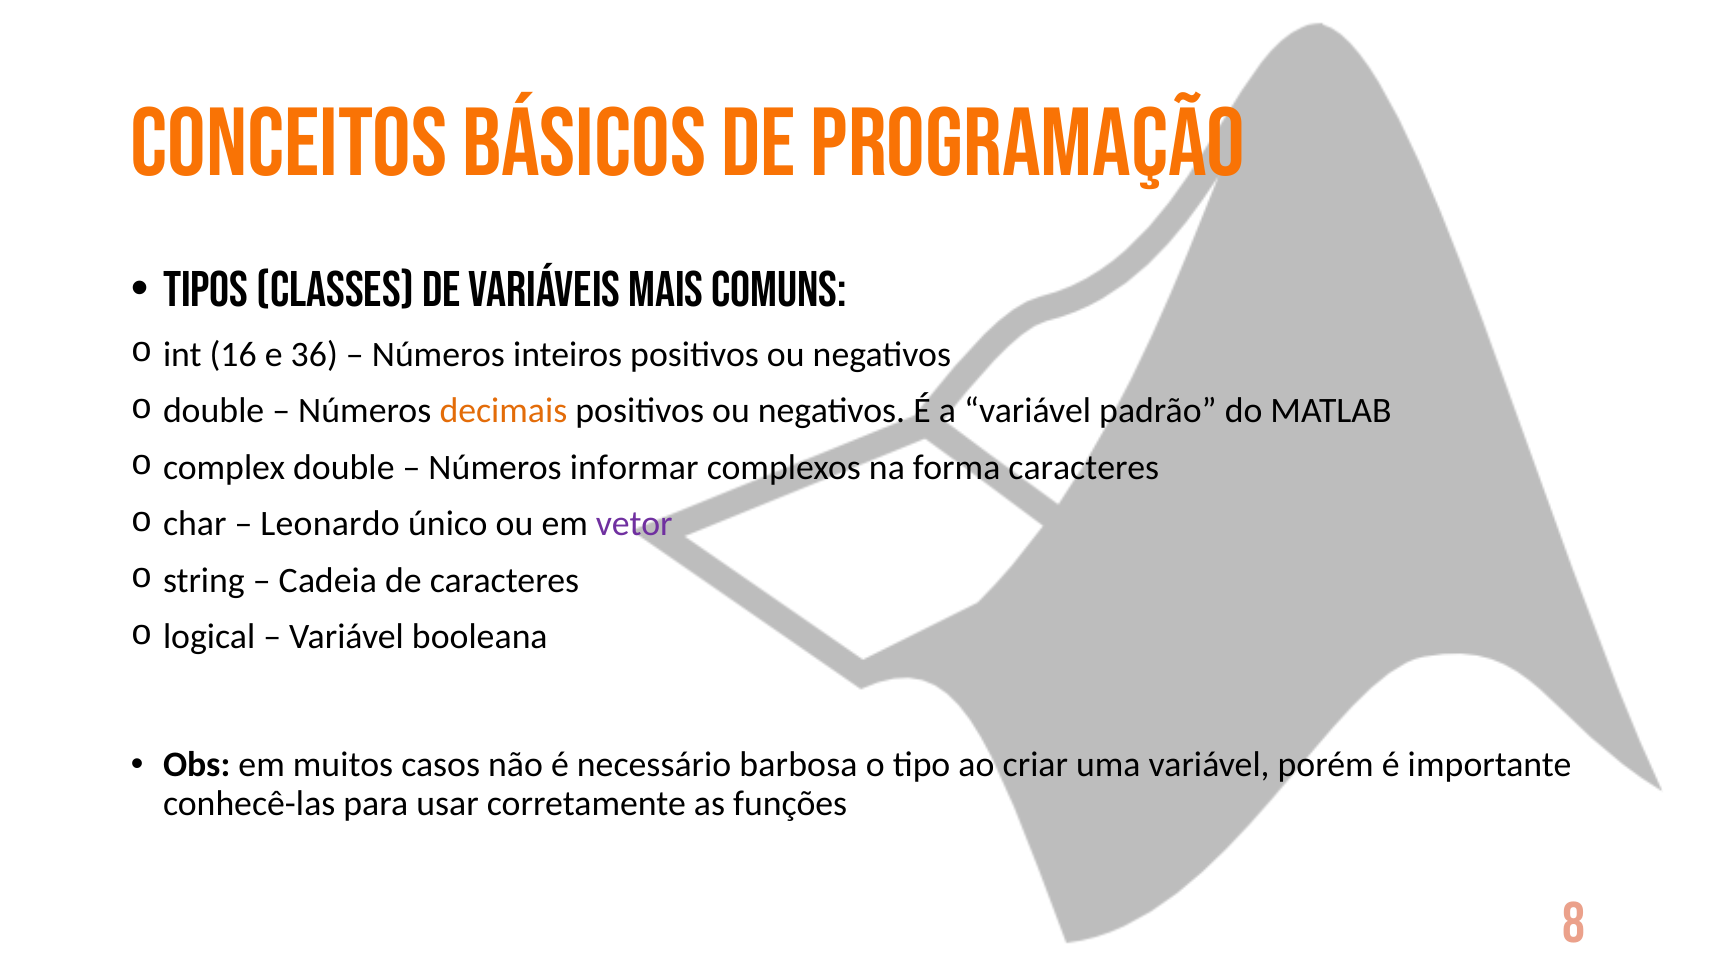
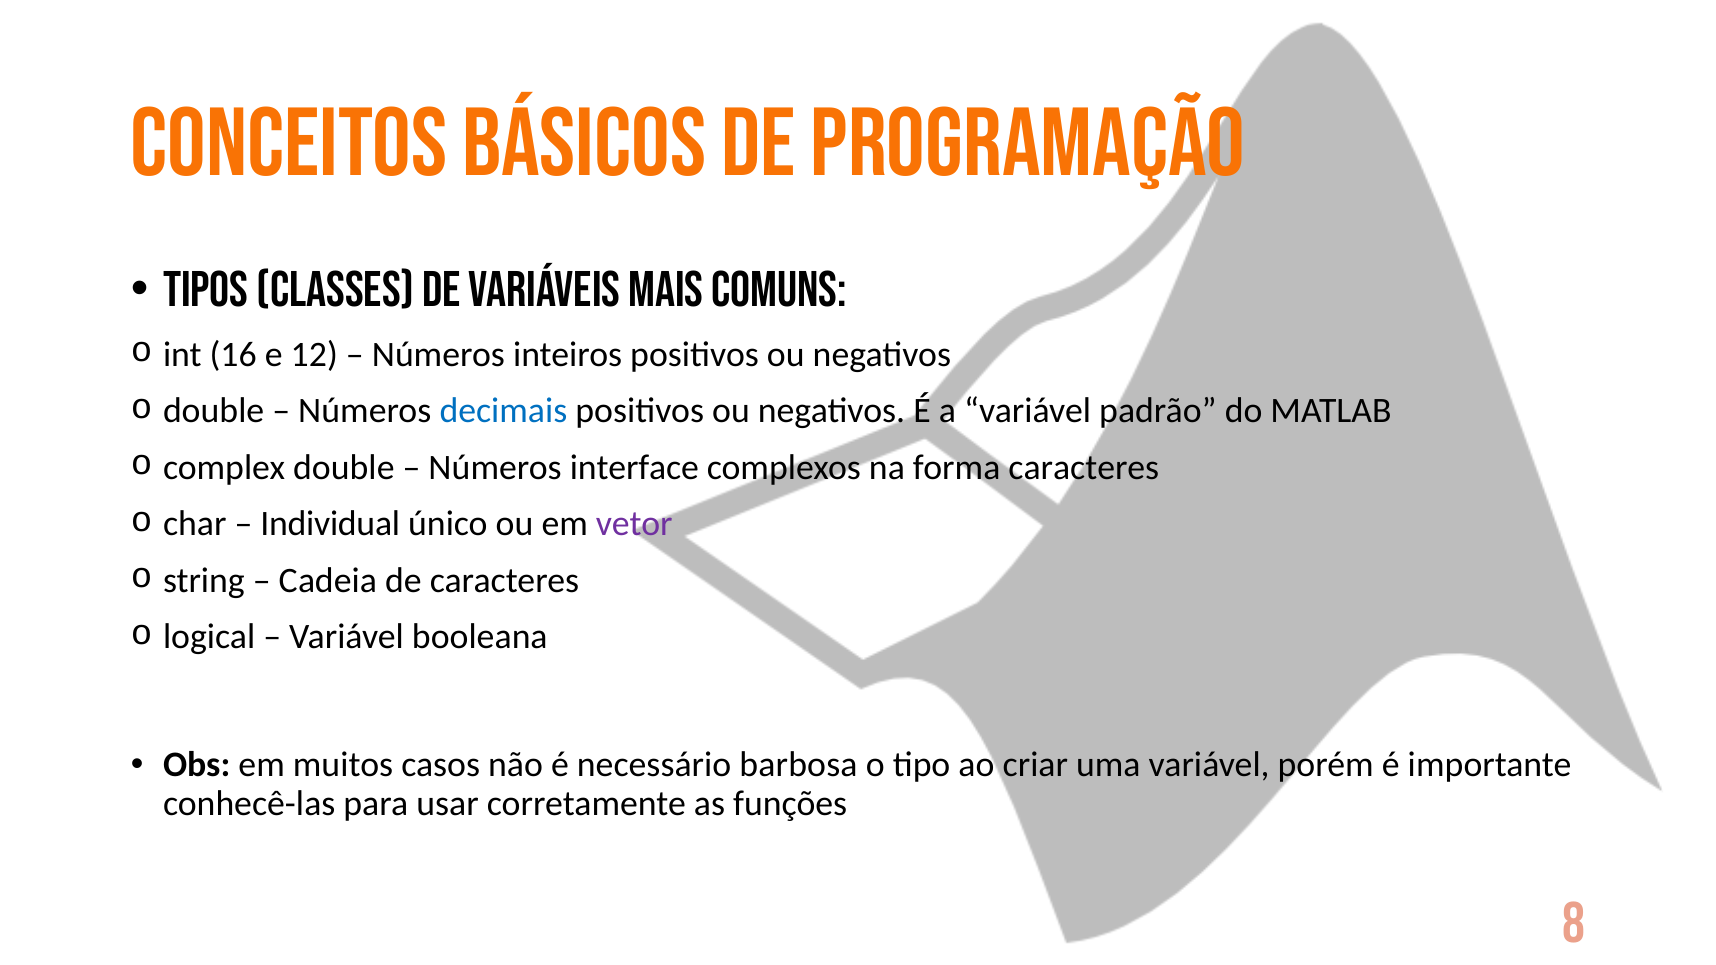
36: 36 -> 12 (314, 354)
decimais colour: orange -> blue (503, 411)
informar: informar -> interface (634, 467)
Leonardo: Leonardo -> Individual (330, 524)
